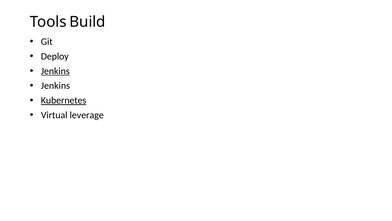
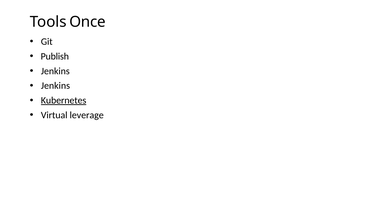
Build: Build -> Once (88, 22)
Deploy: Deploy -> Publish (55, 56)
Jenkins underline: present -> none (55, 71)
